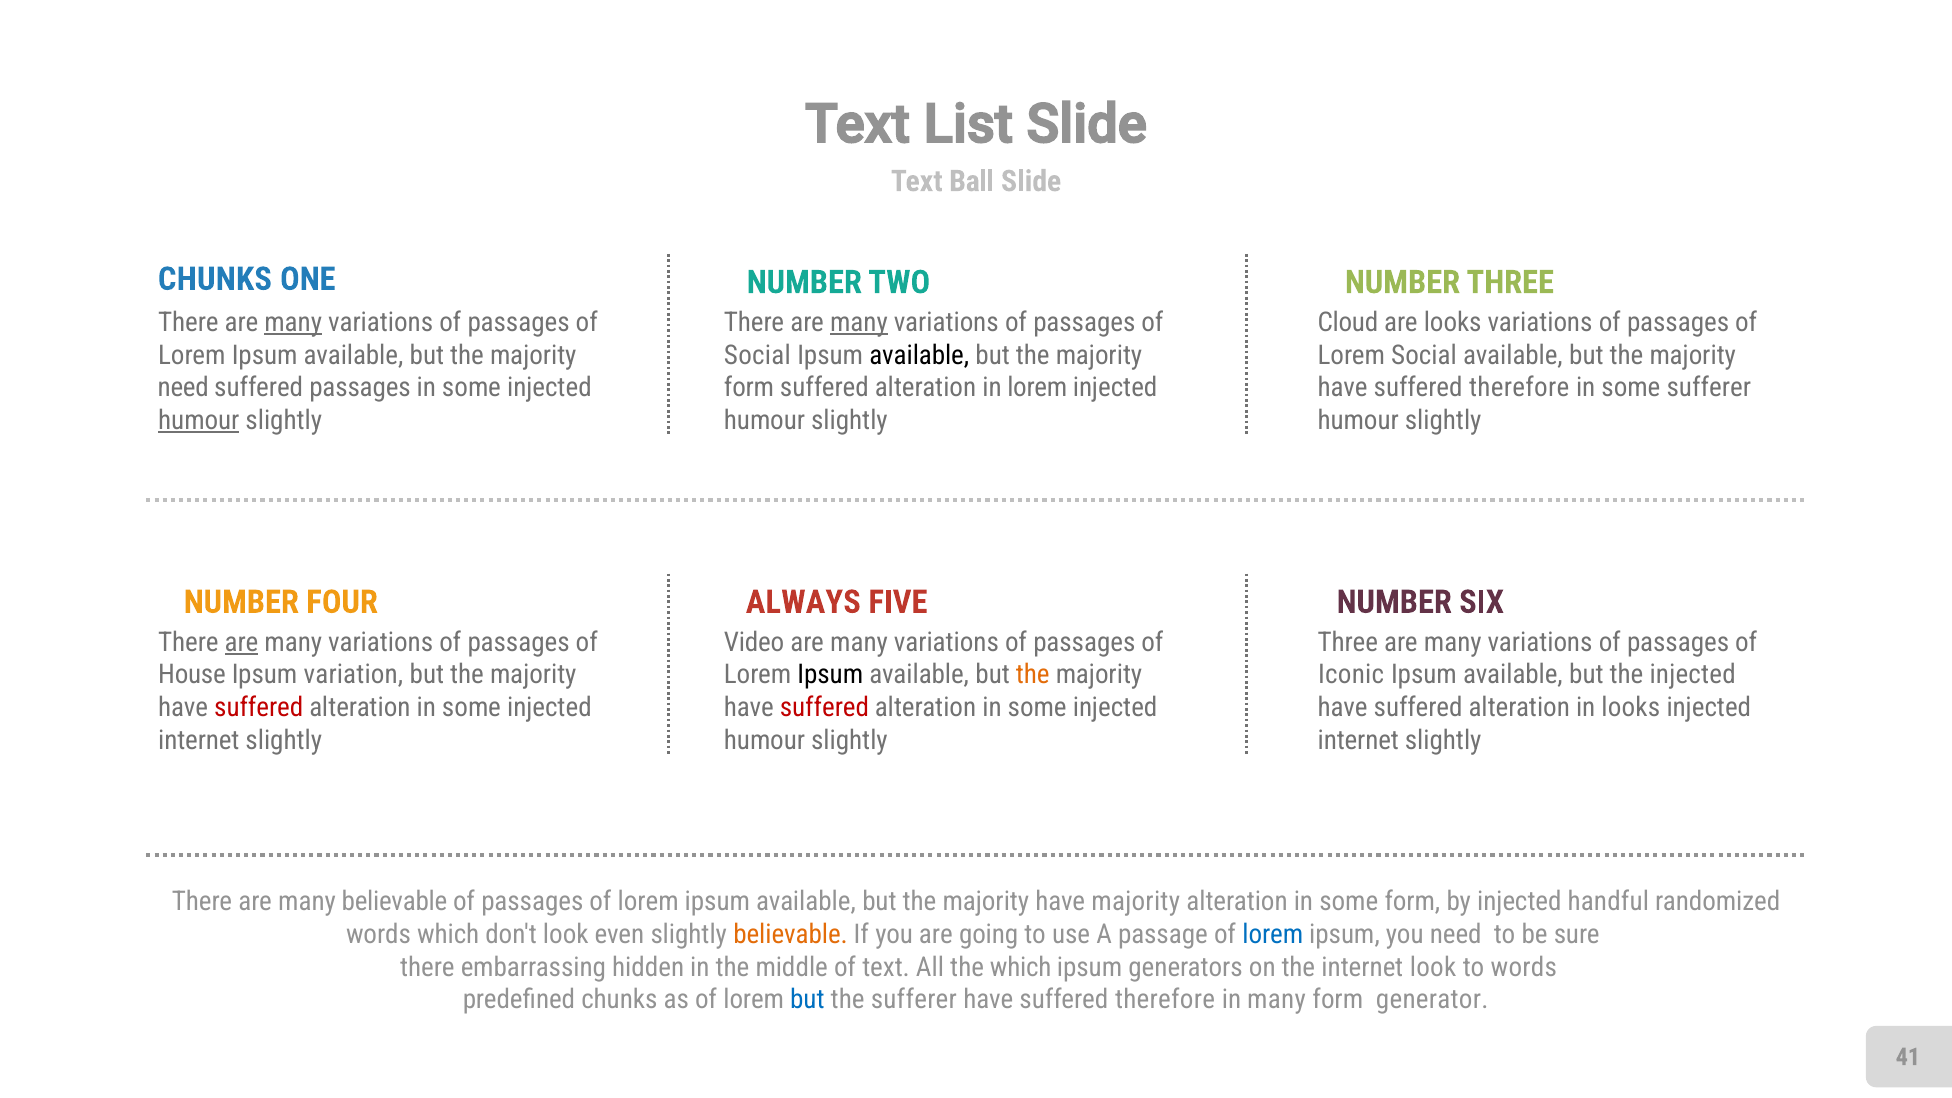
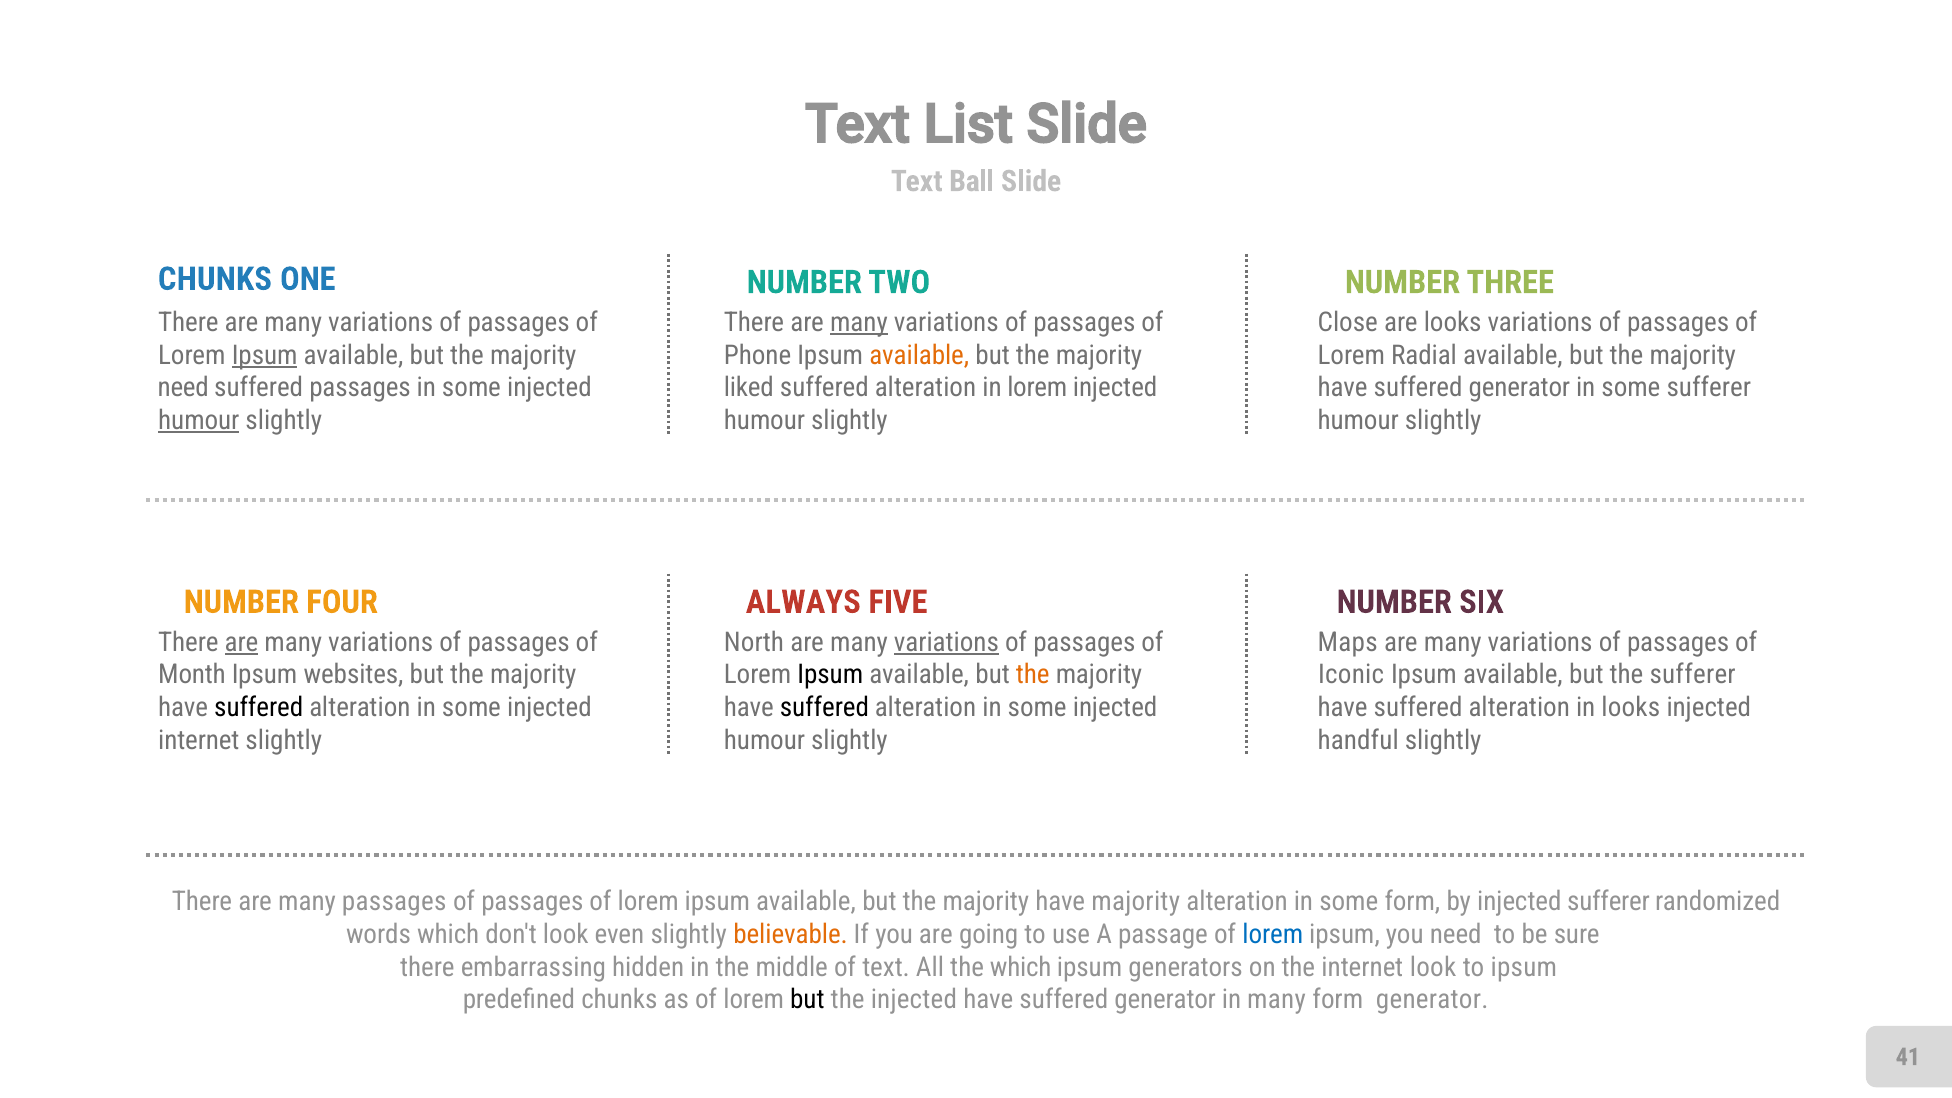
many underline: present -> none (293, 323)
Cloud: Cloud -> Close (1348, 323)
Ipsum underline: none -> present (265, 355)
Social: Social -> Phone (758, 355)
available colour: black -> orange (919, 355)
Lorem Social: Social -> Radial (1424, 355)
form: form -> liked (749, 388)
therefore: therefore -> generator (1519, 388)
Video: Video -> North (754, 642)
variations underline: none -> present (946, 642)
Three: Three -> Maps (1348, 642)
House: House -> Month (192, 675)
variation: variation -> websites (354, 675)
the injected: injected -> sufferer (1693, 675)
suffered colour: red -> black (259, 708)
suffered colour: red -> black (824, 708)
internet: internet -> handful (1358, 740)
many believable: believable -> passages (394, 902)
injected handful: handful -> sufferer (1609, 902)
to words: words -> ipsum (1524, 967)
but colour: blue -> black (807, 1000)
the sufferer: sufferer -> injected (914, 1000)
therefore: therefore -> generator (1165, 1000)
